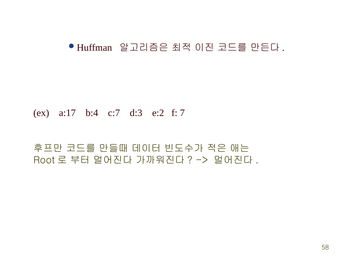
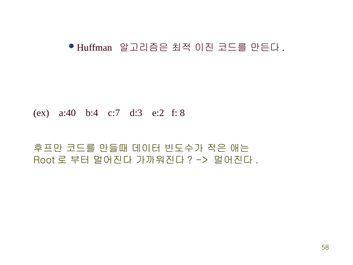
a:17: a:17 -> a:40 (67, 113)
7: 7 -> 8 (182, 113)
